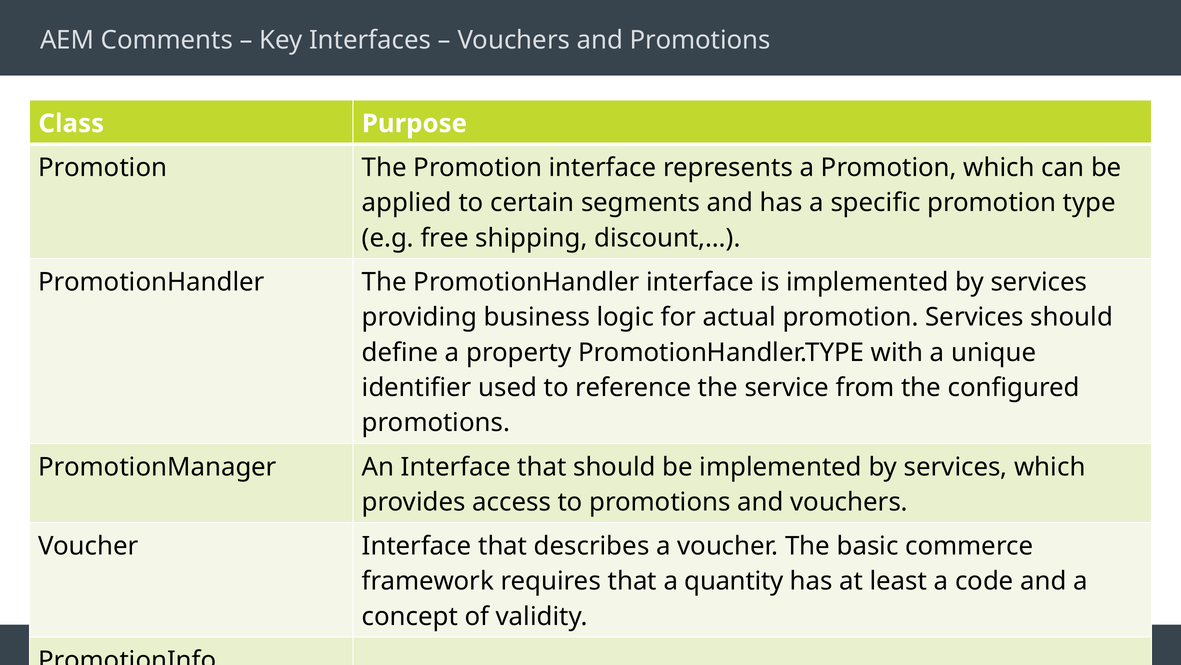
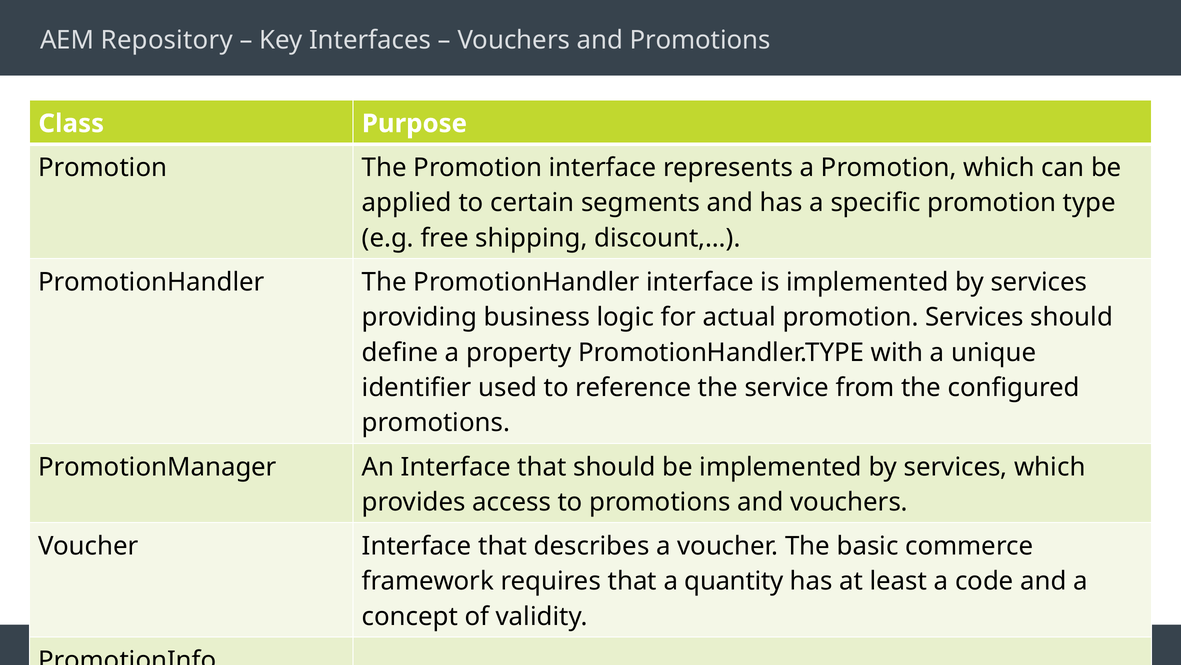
Comments: Comments -> Repository (167, 40)
